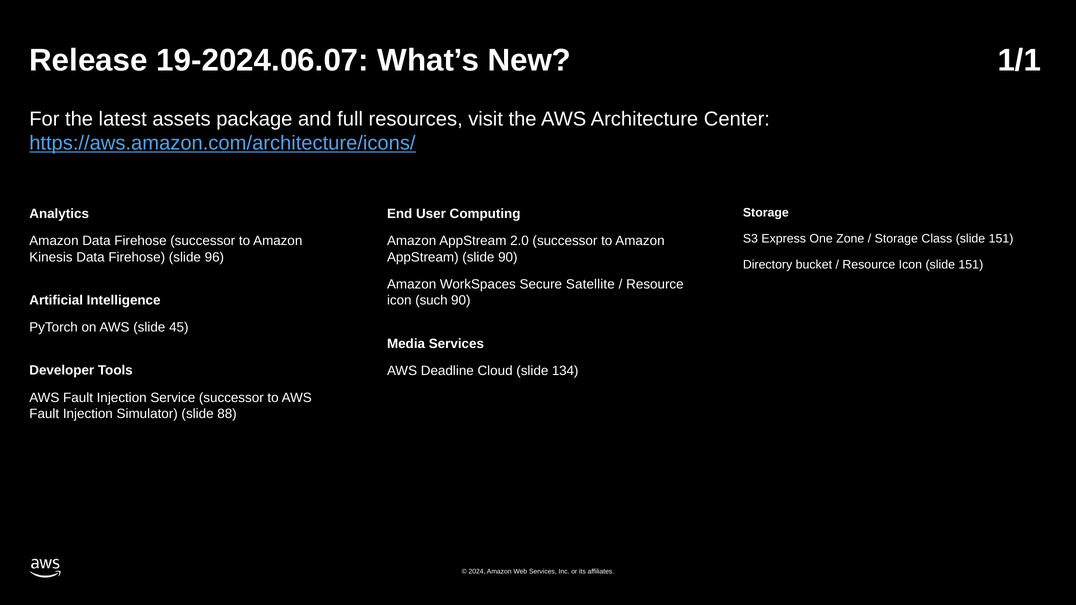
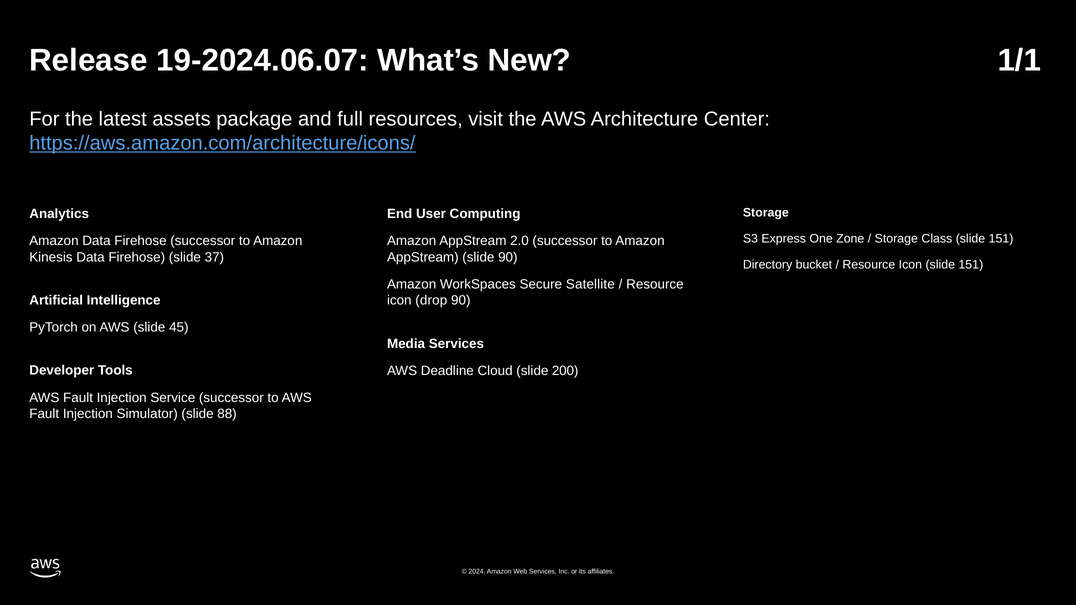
96: 96 -> 37 (214, 257)
such: such -> drop (431, 301)
134: 134 -> 200 (565, 371)
